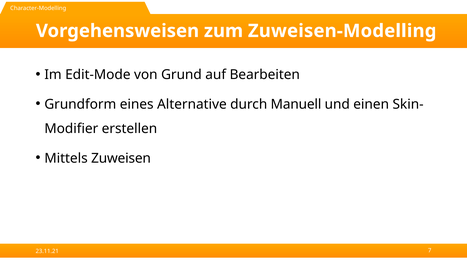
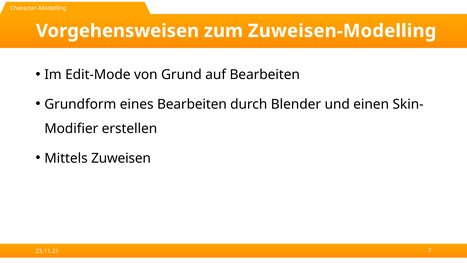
eines Alternative: Alternative -> Bearbeiten (192, 104)
Manuell: Manuell -> Blender (296, 104)
